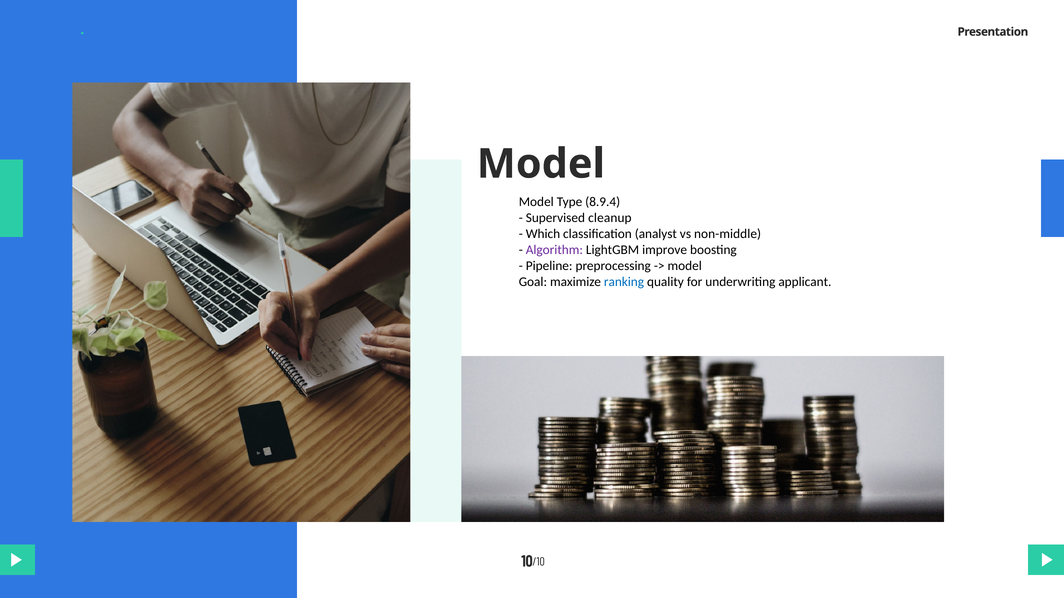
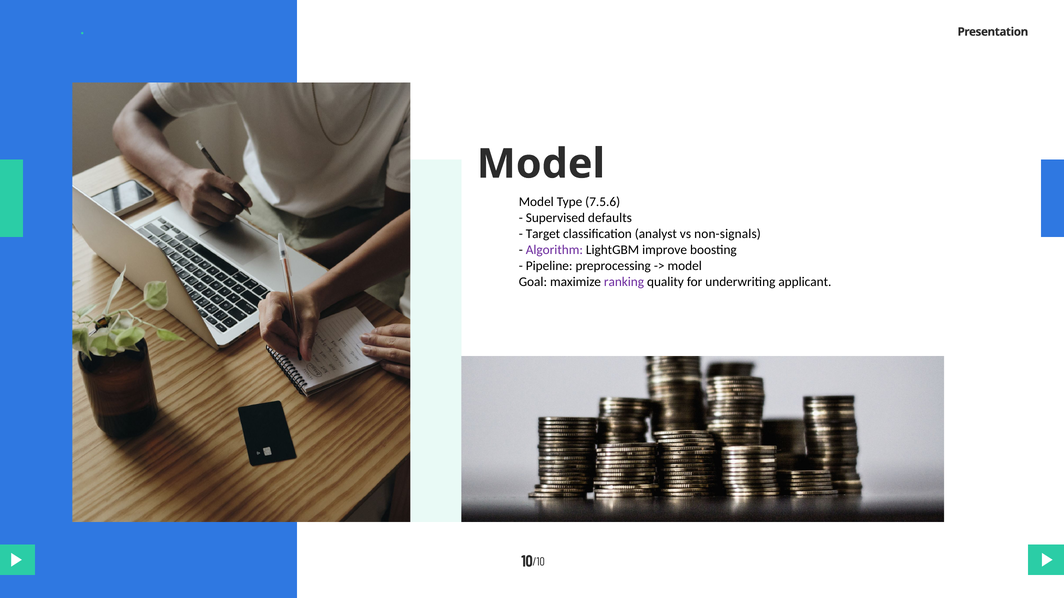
8.9.4: 8.9.4 -> 7.5.6 (603, 202)
cleanup: cleanup -> defaults (610, 218)
Which: Which -> Target (543, 234)
non-middle: non-middle -> non-signals (728, 234)
ranking colour: blue -> purple (624, 282)
